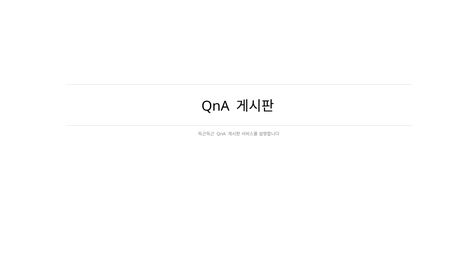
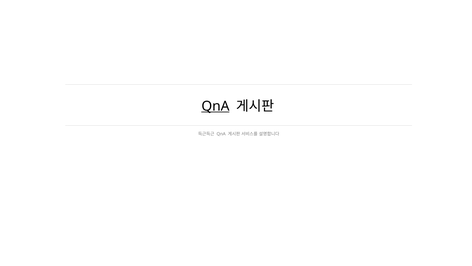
QnA underline: none -> present (215, 106)
